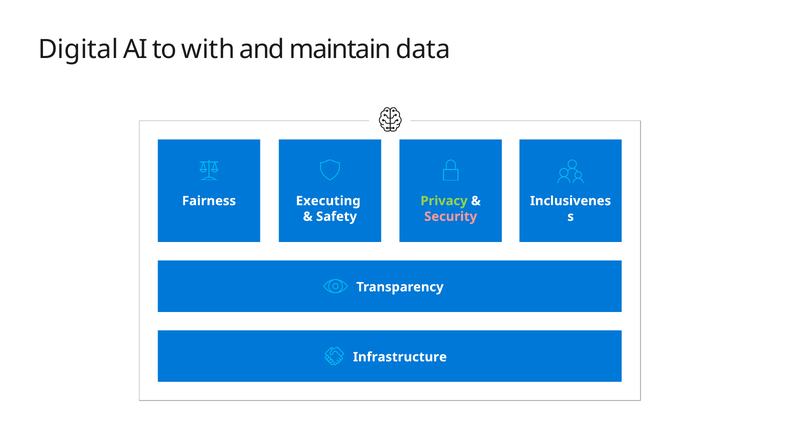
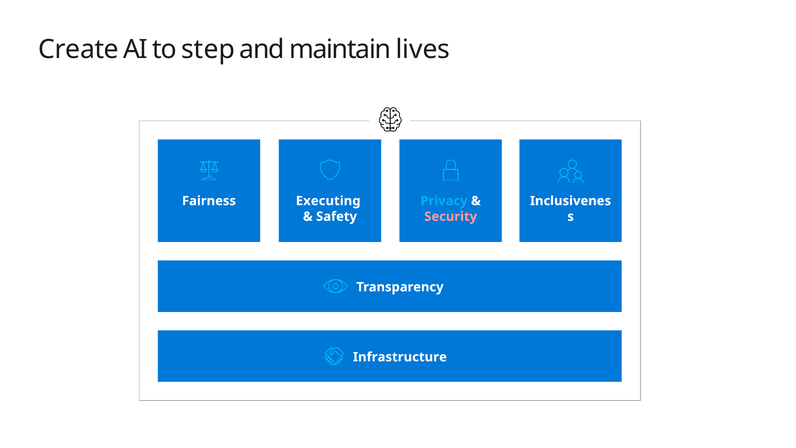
Digital: Digital -> Create (79, 50)
with: with -> step (208, 50)
data: data -> lives (423, 50)
Privacy colour: light green -> light blue (444, 201)
